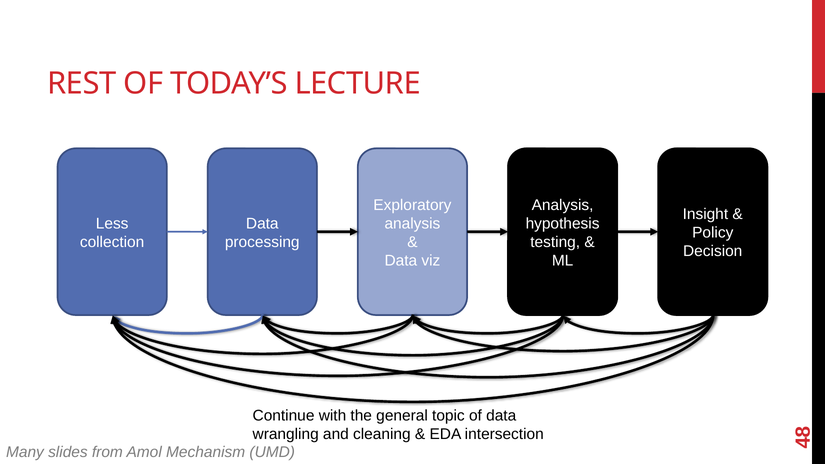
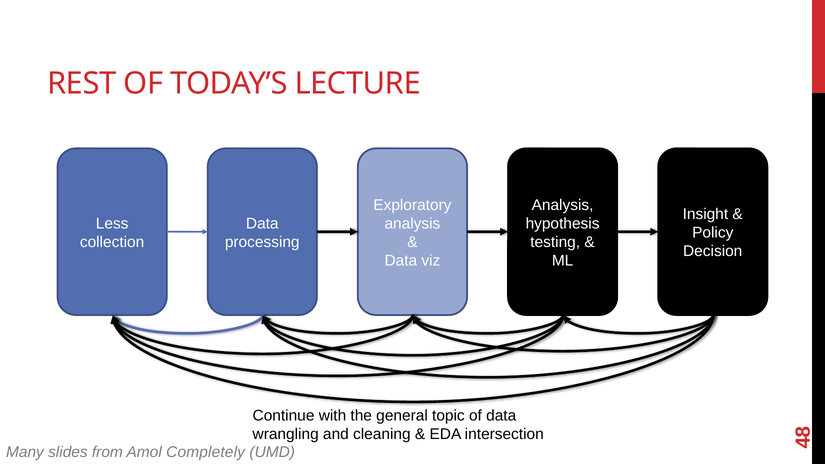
Mechanism: Mechanism -> Completely (206, 452)
